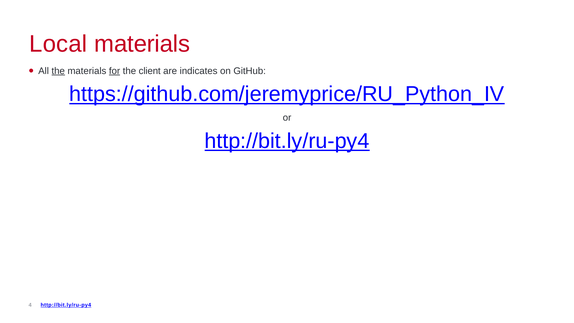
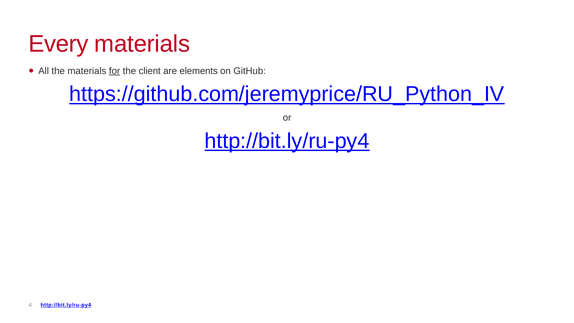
Local: Local -> Every (58, 44)
the underline: present -> none (58, 71)
indicates: indicates -> elements (199, 71)
